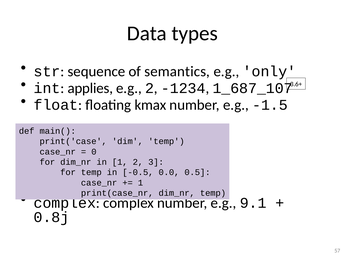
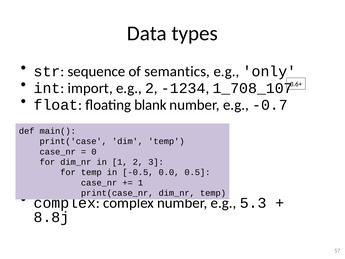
applies: applies -> import (90, 88)
1_687_107: 1_687_107 -> 1_708_107 (253, 88)
kmax: kmax -> blank (150, 105)
-1.5: -1.5 -> -0.7 (270, 105)
9.1: 9.1 -> 5.3 (253, 203)
0.8j: 0.8j -> 8.8j (51, 217)
